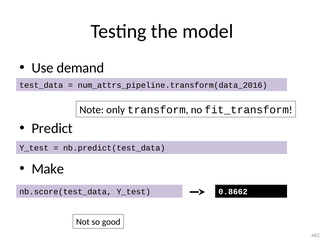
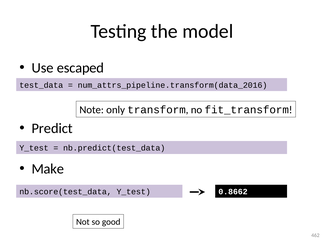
demand: demand -> escaped (80, 68)
